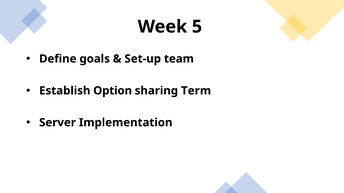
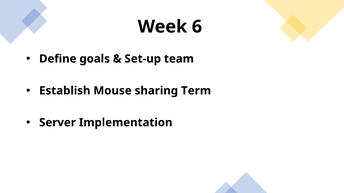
5: 5 -> 6 (197, 27)
Option: Option -> Mouse (113, 91)
